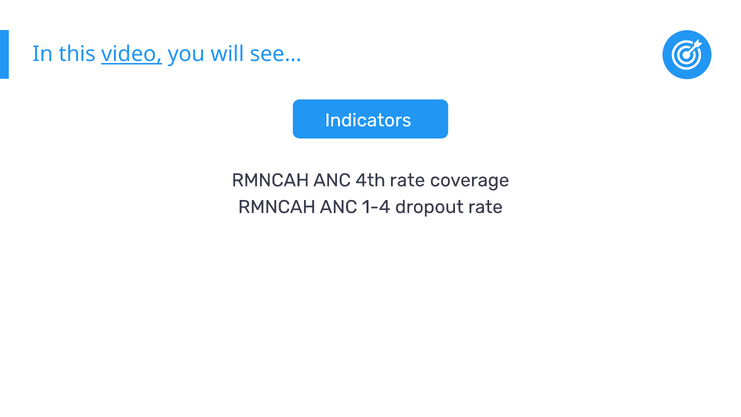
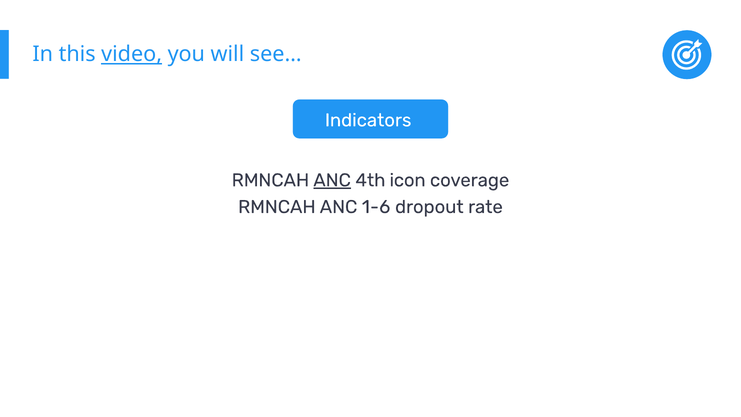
ANC underline: none -> present (332, 180)
4th rate: rate -> icon (408, 180)
1-4: 1-4 -> 1-6 (376, 207)
